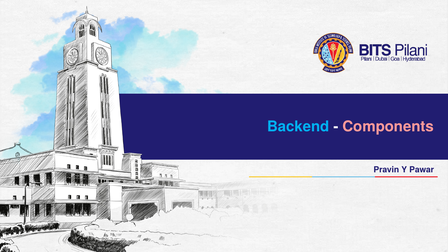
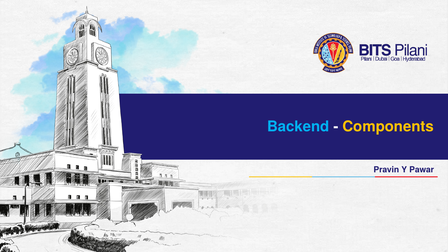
Components colour: pink -> yellow (388, 127)
